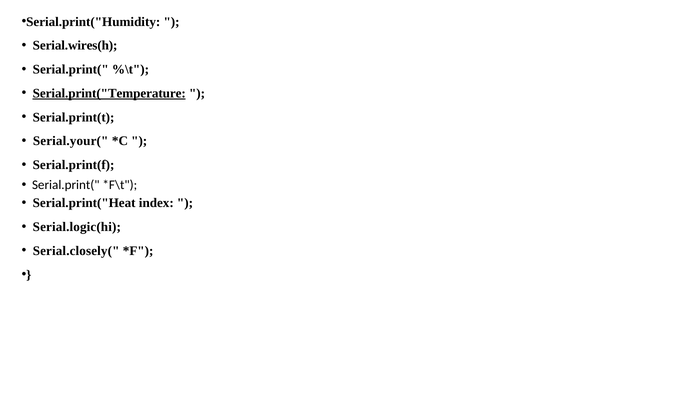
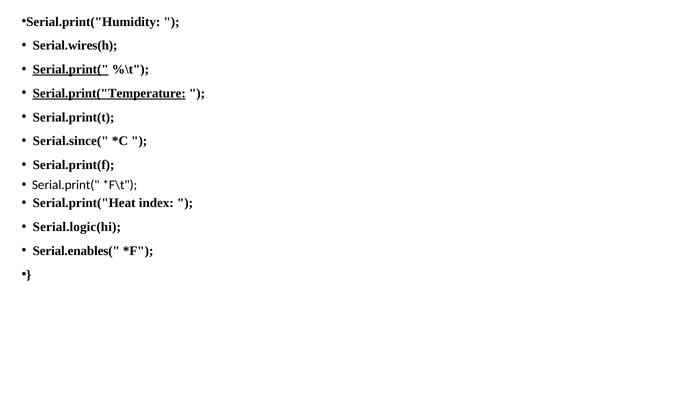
Serial.print( underline: none -> present (71, 70)
Serial.your(: Serial.your( -> Serial.since( (71, 141)
Serial.closely(: Serial.closely( -> Serial.enables( (76, 251)
